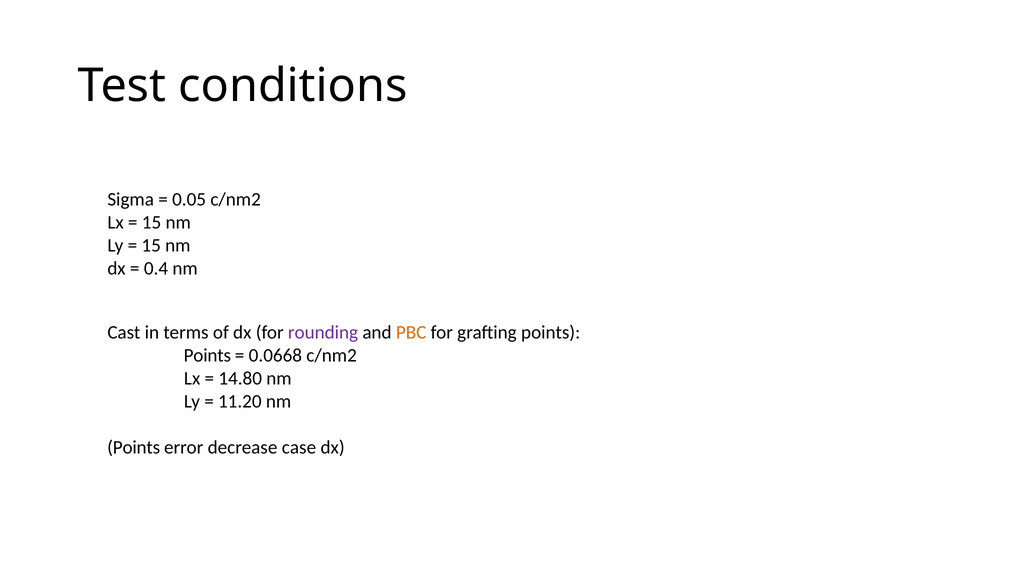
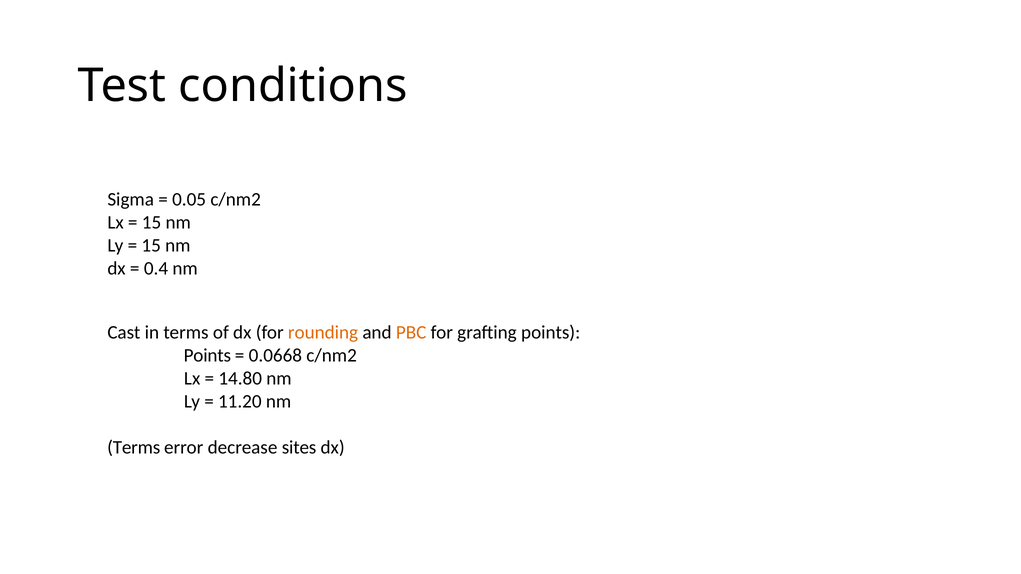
rounding colour: purple -> orange (323, 333)
Points: Points -> Terms (134, 448)
case: case -> sites (299, 448)
